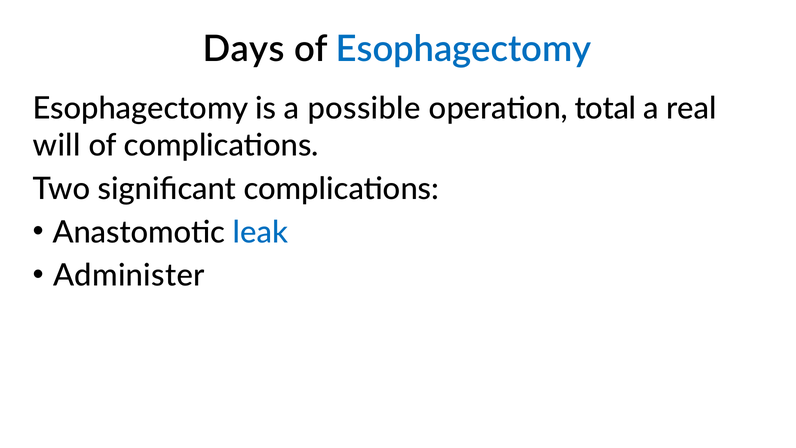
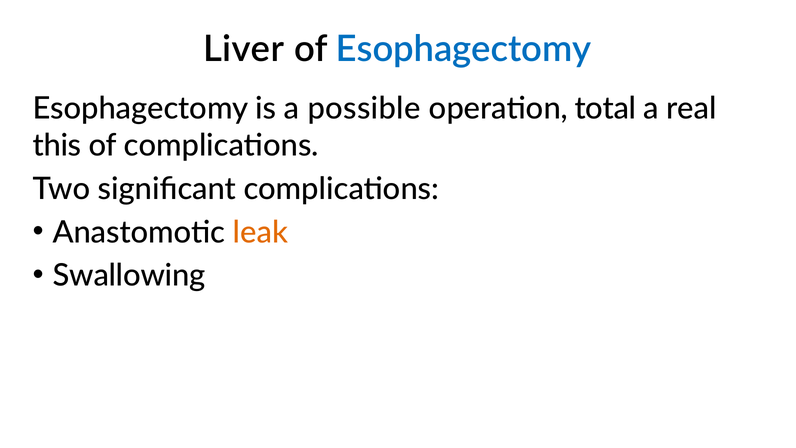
Days: Days -> Liver (244, 49)
will: will -> this (57, 146)
leak colour: blue -> orange (261, 232)
Administer: Administer -> Swallowing (129, 276)
